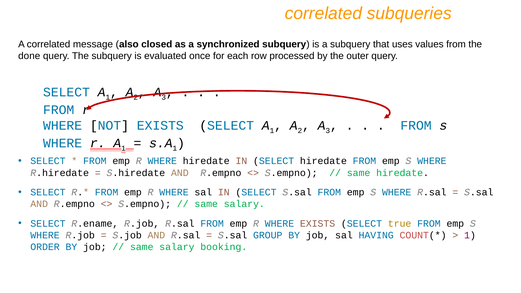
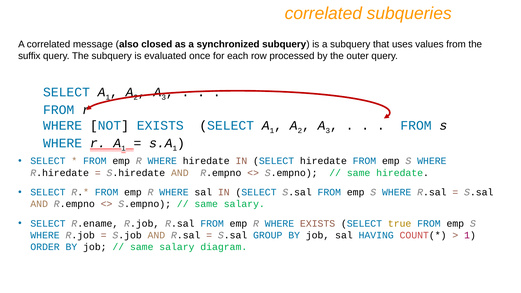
done: done -> suffix (29, 56)
booking: booking -> diagram (224, 247)
